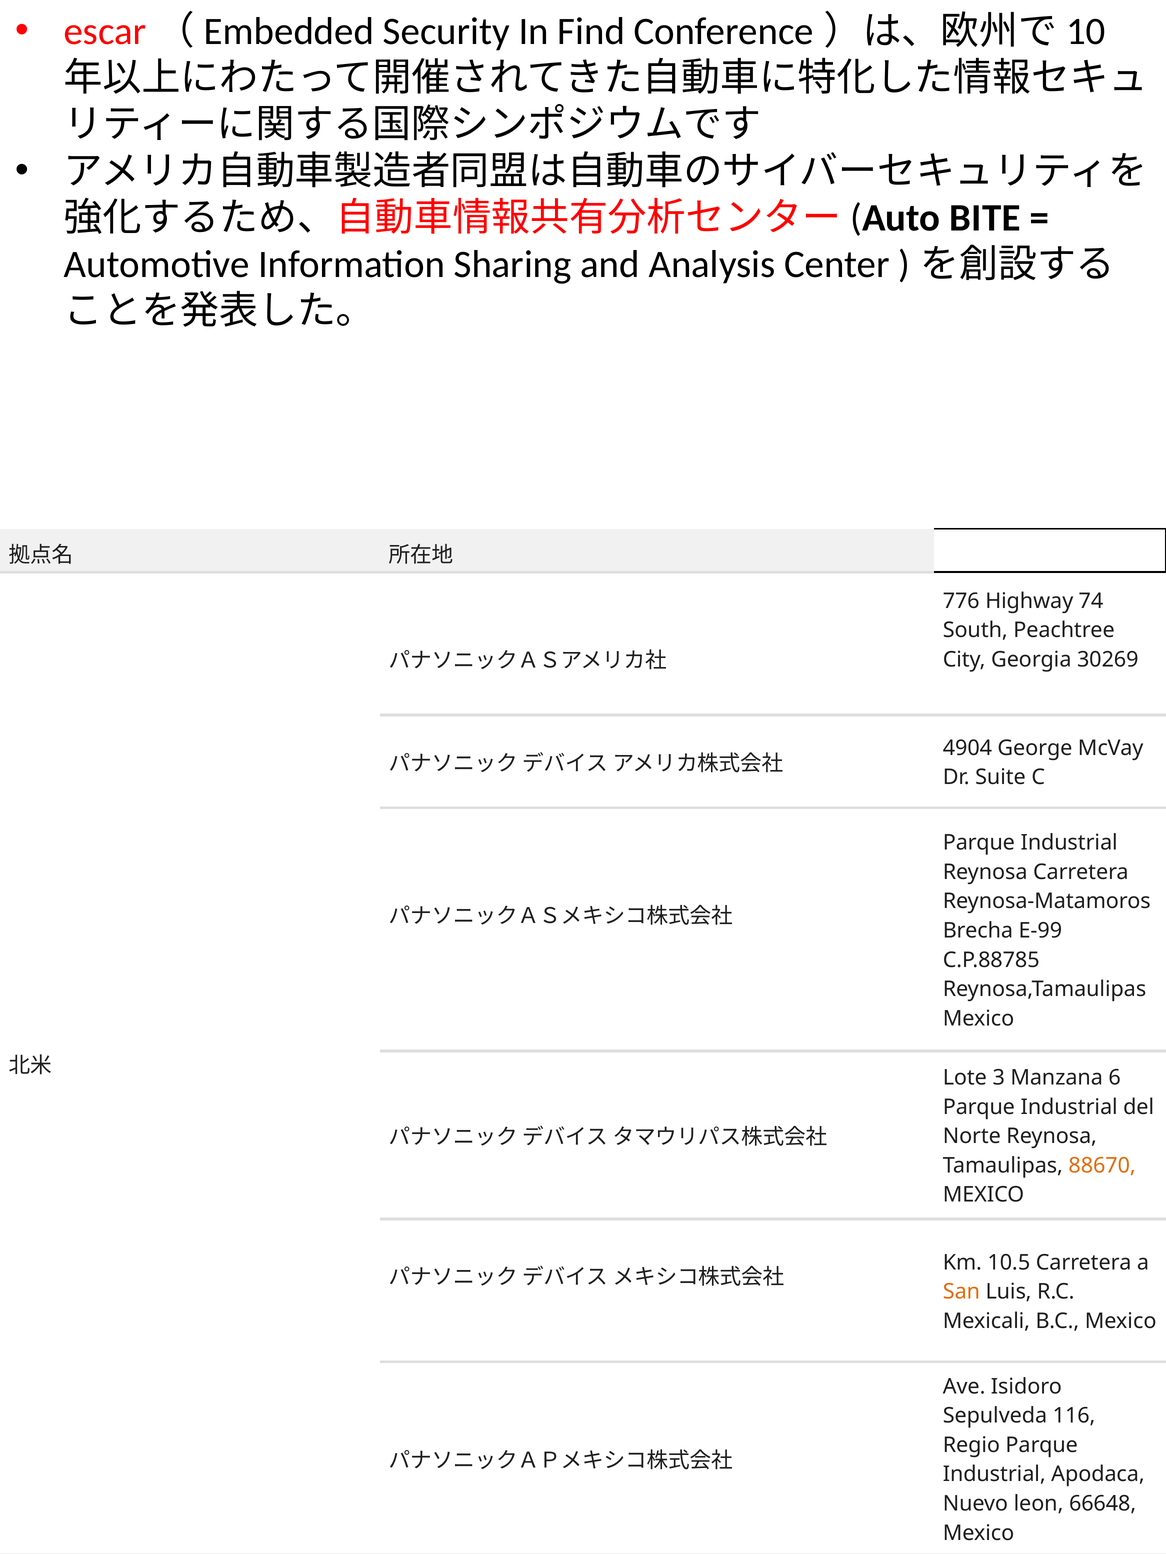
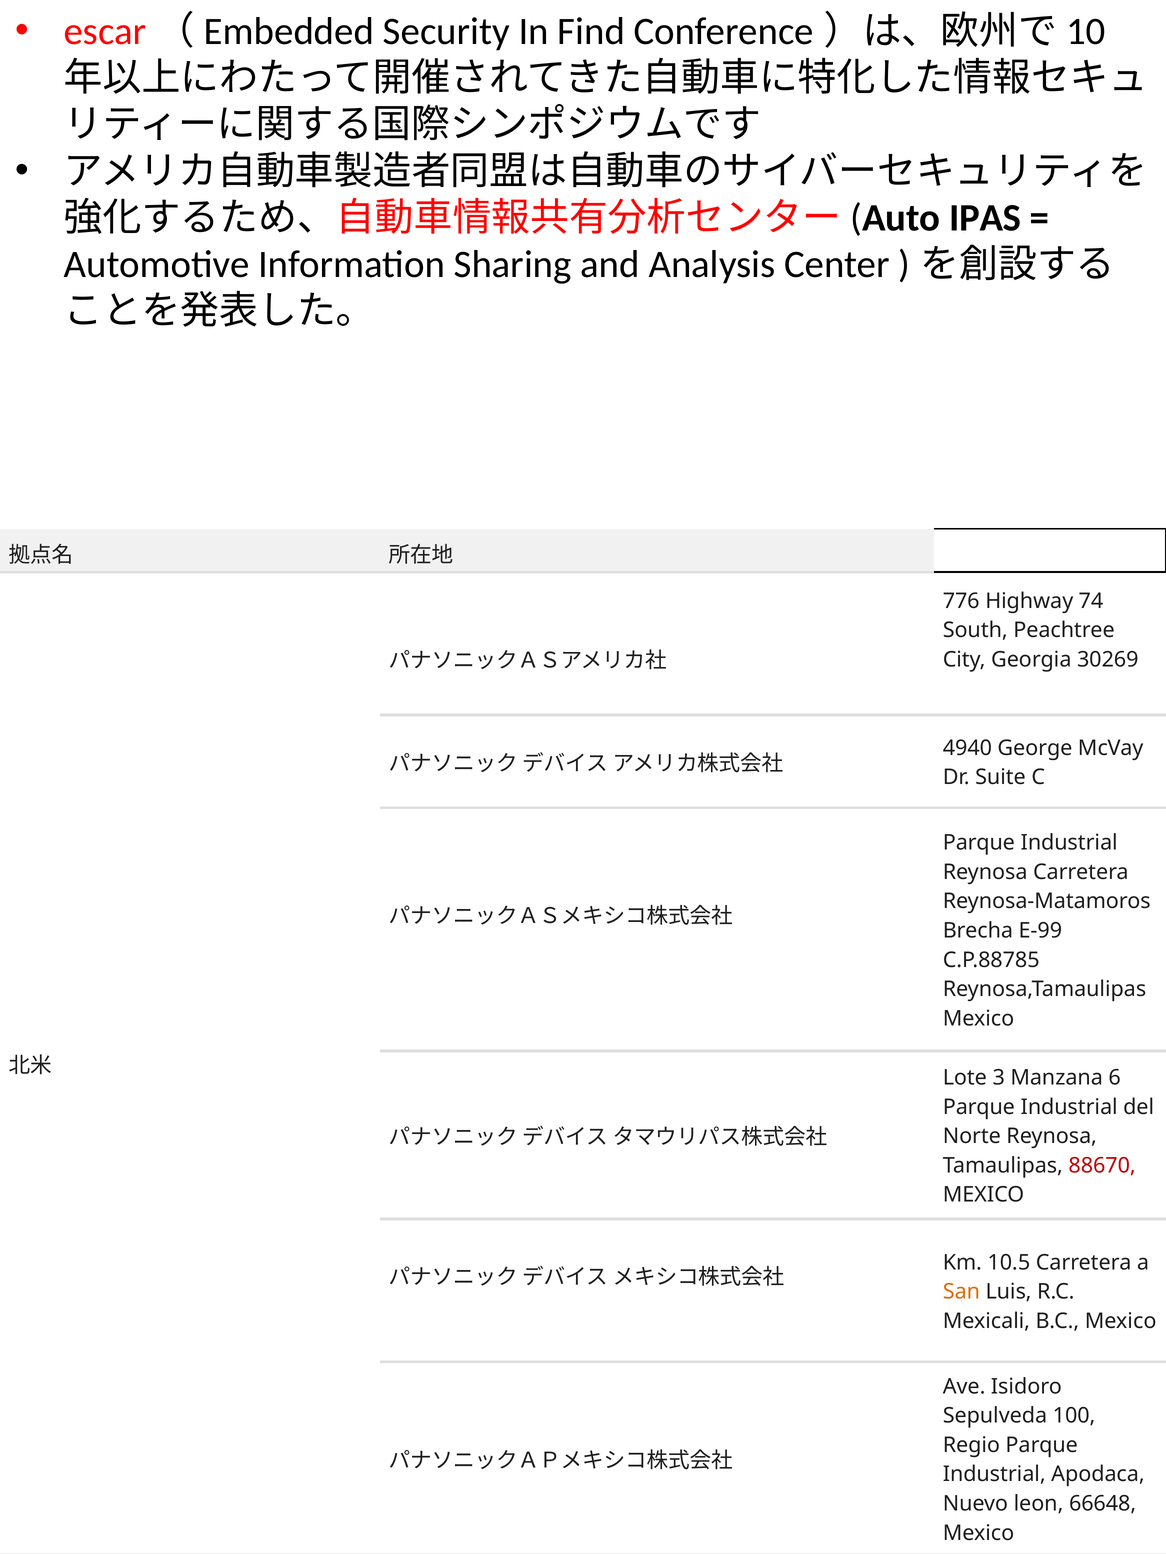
BITE: BITE -> IPAS (985, 218)
4904: 4904 -> 4940 (967, 748)
88670 colour: orange -> red (1102, 1166)
116: 116 -> 100 (1074, 1416)
